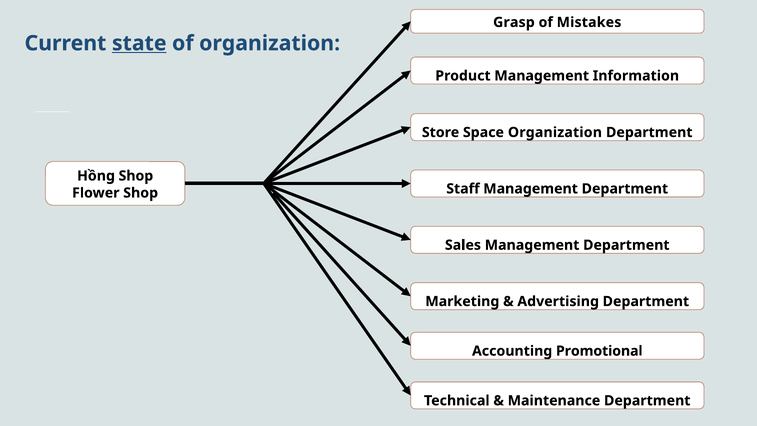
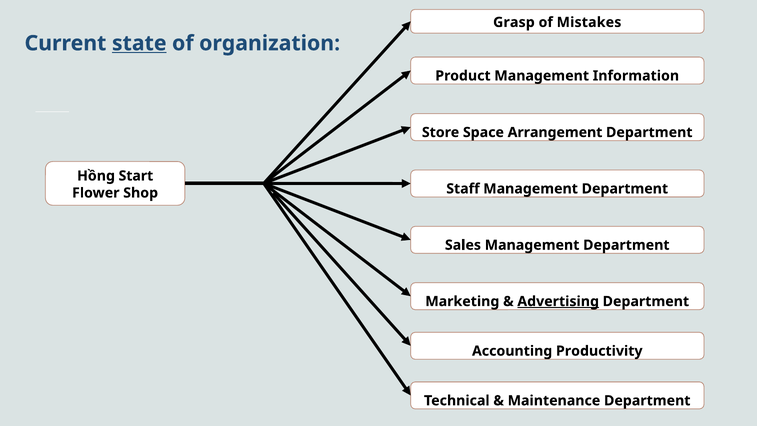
Space Organization: Organization -> Arrangement (555, 132)
Hồng Shop: Shop -> Start (136, 176)
Advertising underline: none -> present (558, 301)
Promotional: Promotional -> Productivity (599, 351)
